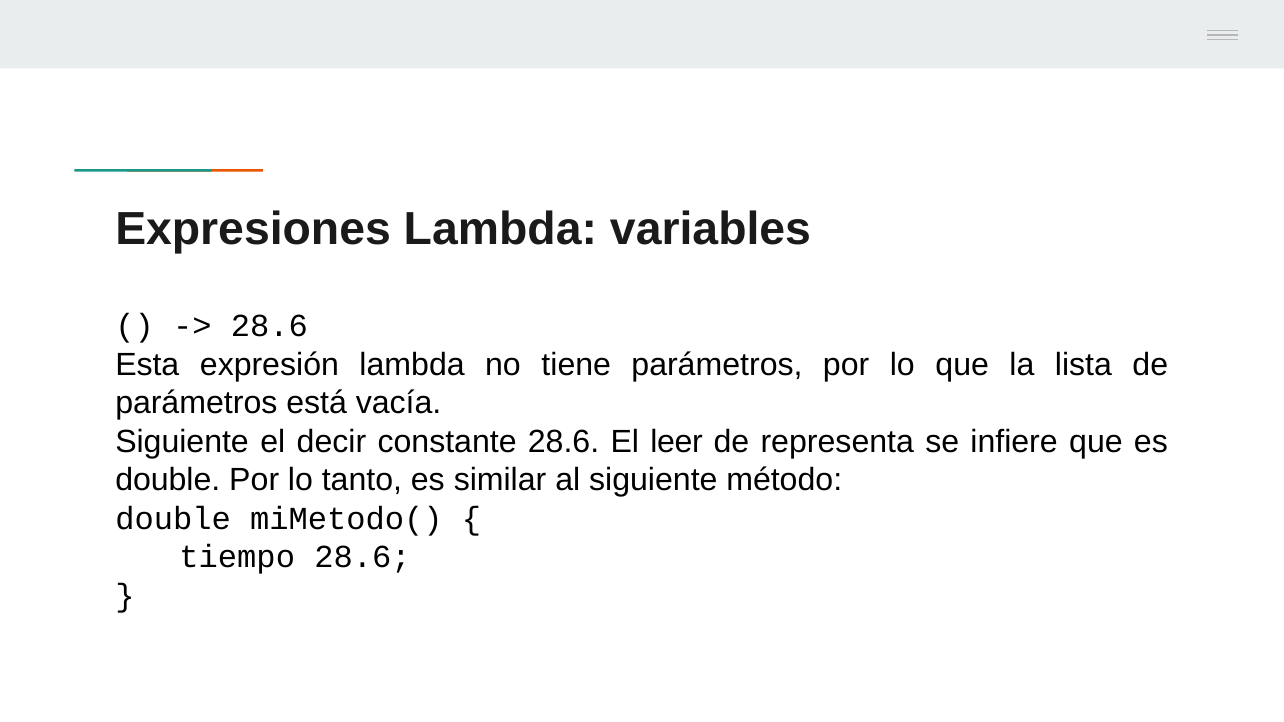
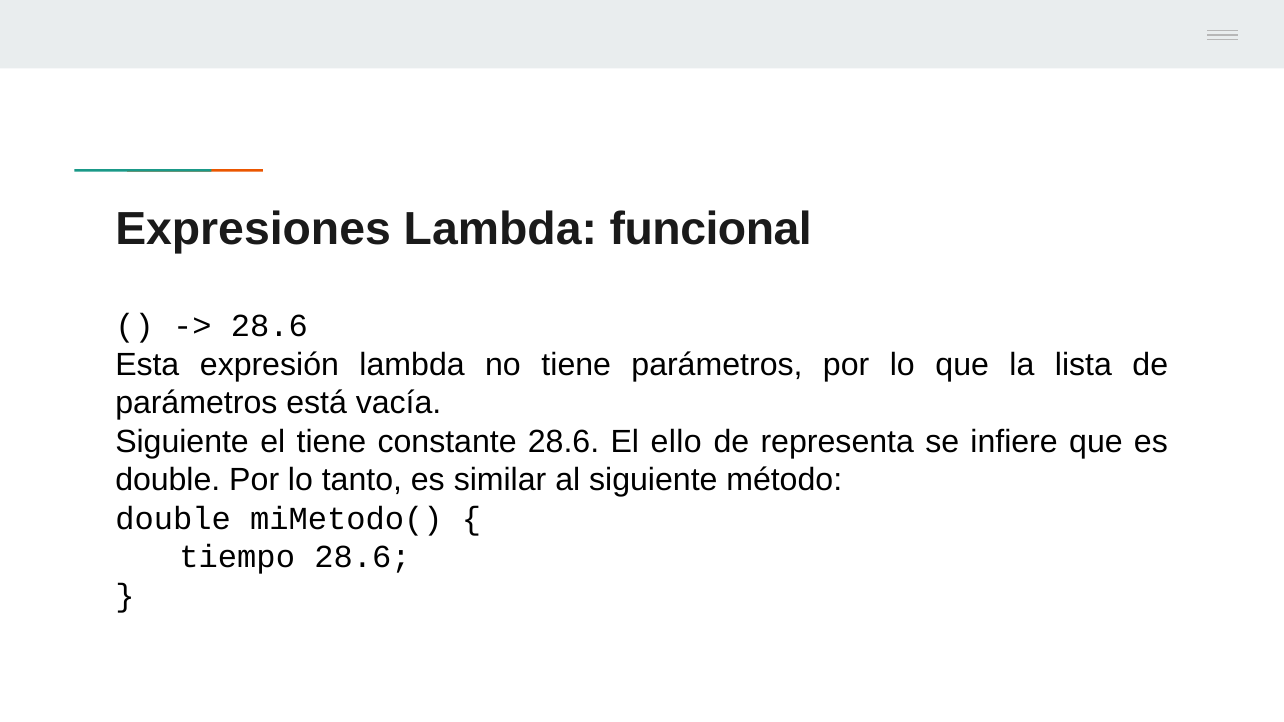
variables: variables -> funcional (711, 229)
el decir: decir -> tiene (331, 442)
leer: leer -> ello (676, 442)
